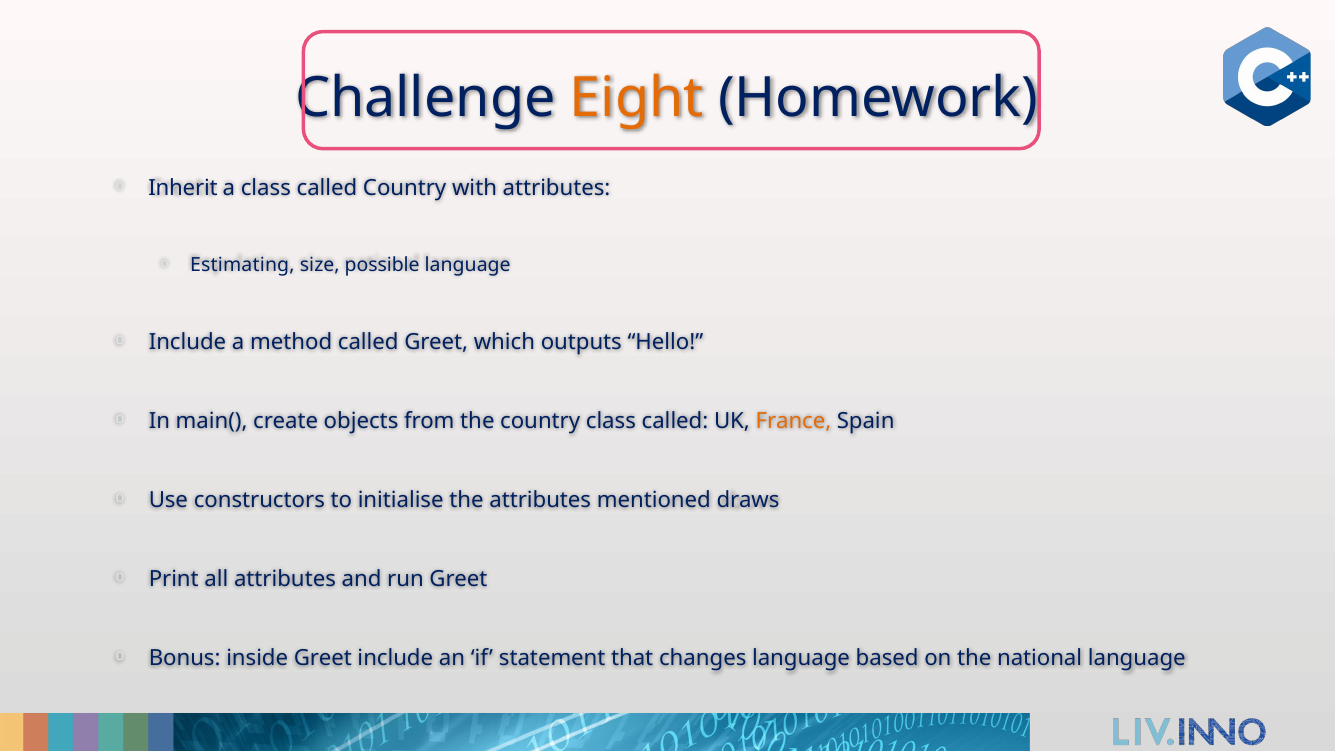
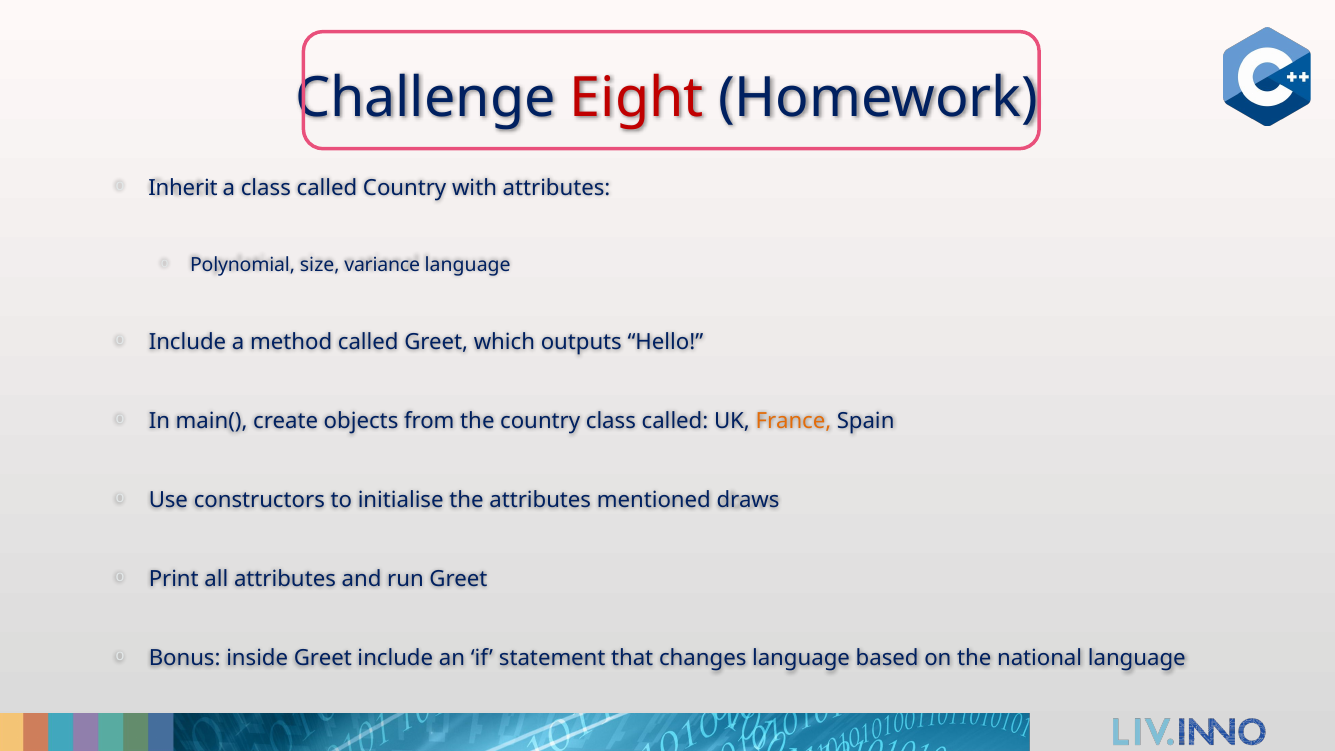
Eight colour: orange -> red (637, 98)
Estimating: Estimating -> Polynomial (243, 265)
possible: possible -> variance (382, 265)
